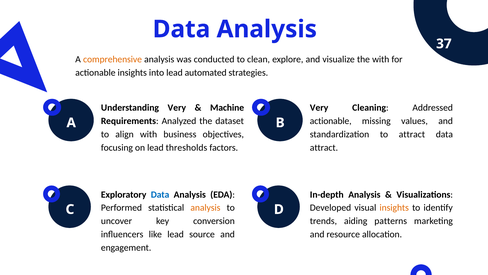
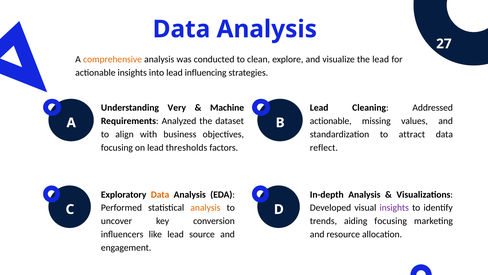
37: 37 -> 27 (444, 44)
the with: with -> lead (381, 59)
automated: automated -> influencing (206, 73)
Very: Very -> Lead (319, 108)
attract: attract -> reflect (324, 148)
Data colour: blue -> orange (160, 194)
insights colour: orange -> purple (394, 207)
aiding patterns: patterns -> focusing (391, 221)
